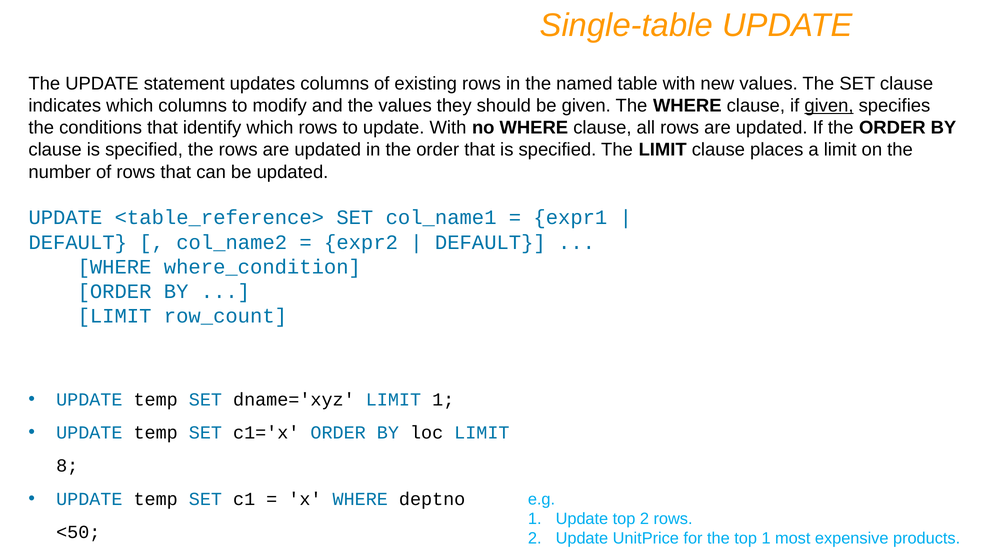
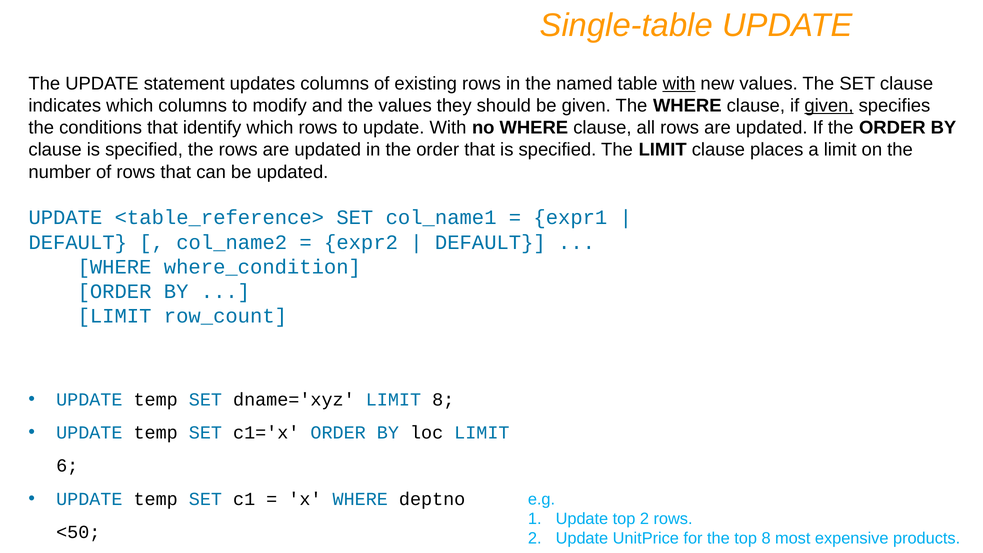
with underline: none -> present (679, 84)
LIMIT 1: 1 -> 8 (443, 399)
8: 8 -> 6 (67, 466)
top 1: 1 -> 8 (766, 539)
